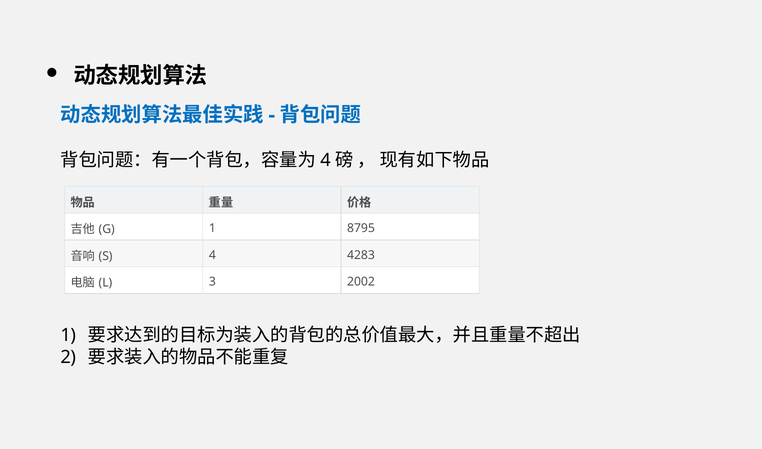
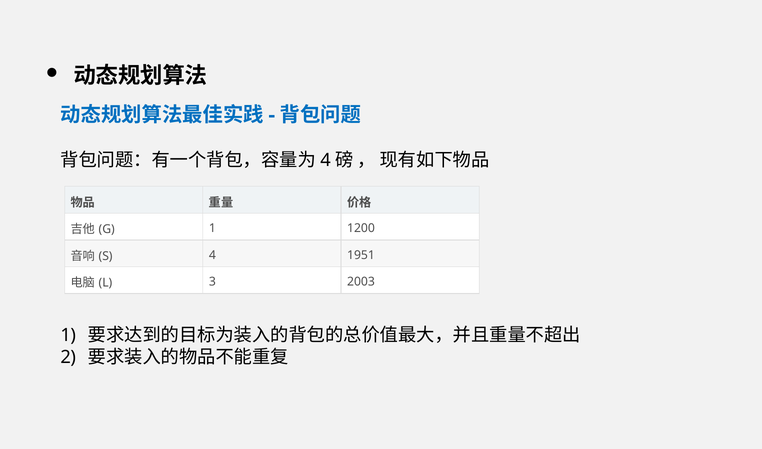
8795: 8795 -> 1200 (361, 228)
4283: 4283 -> 1951 (361, 255)
2002: 2002 -> 2003 (361, 282)
